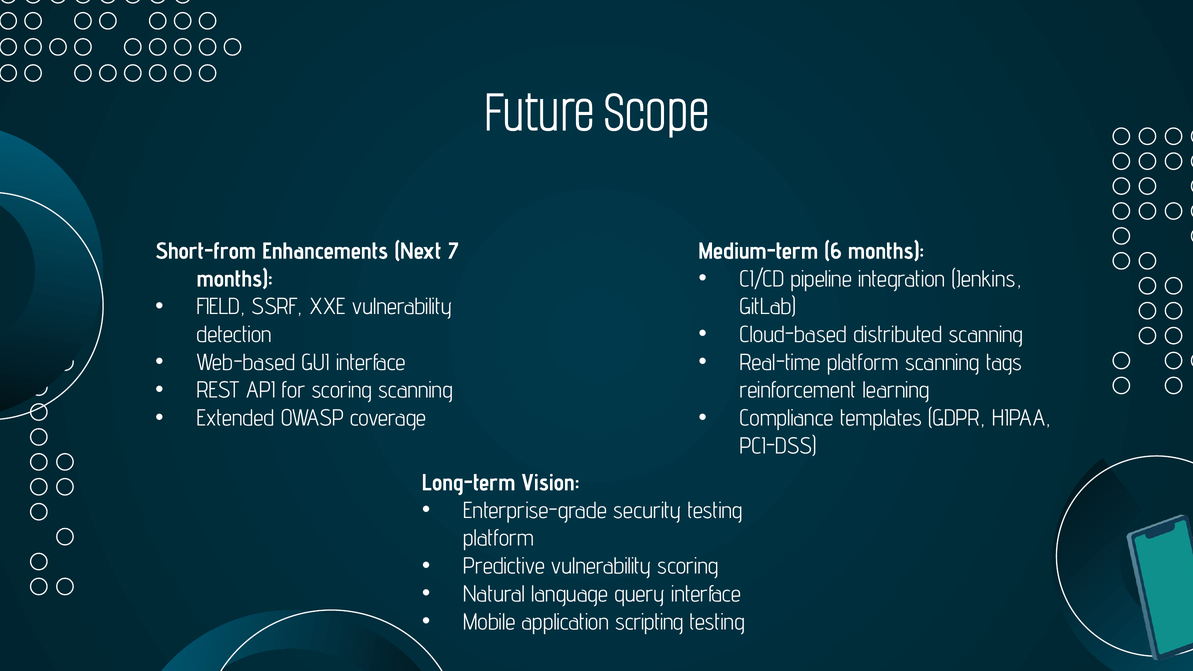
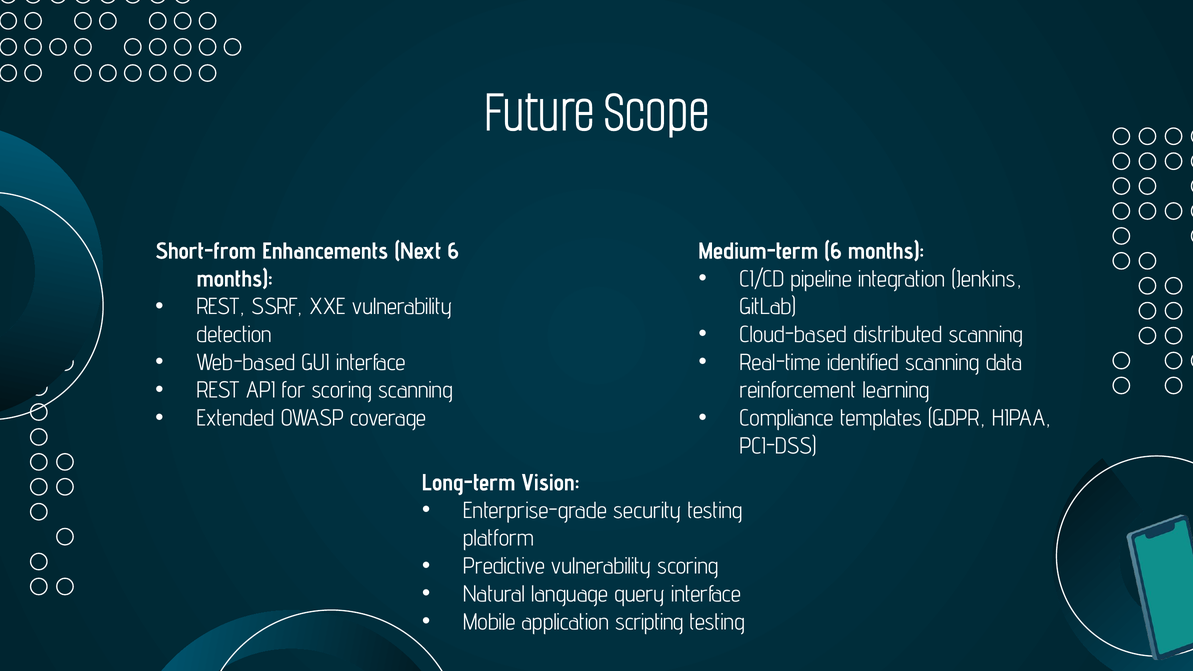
Next 7: 7 -> 6 (453, 251)
FIELD: FIELD -> REST (221, 307)
Real-time platform: platform -> identified (863, 362)
tags: tags -> data (1004, 362)
